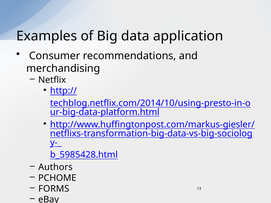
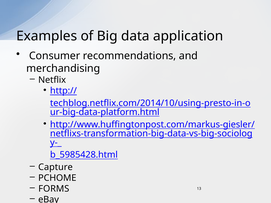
Authors: Authors -> Capture (55, 167)
